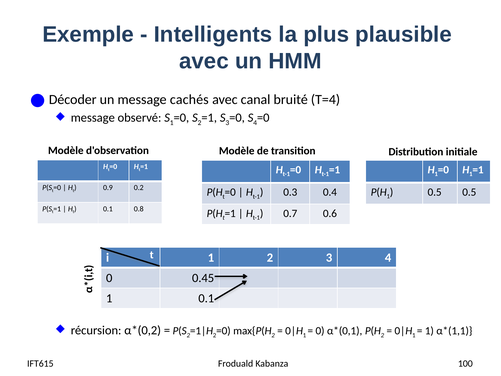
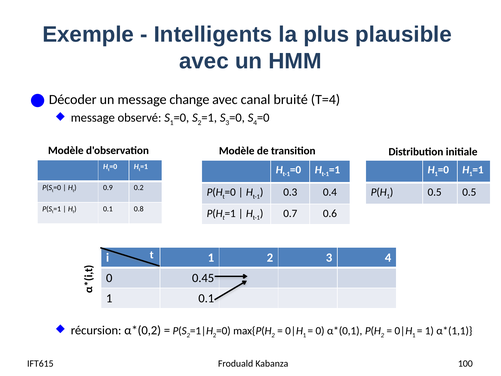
cachés: cachés -> change (189, 100)
